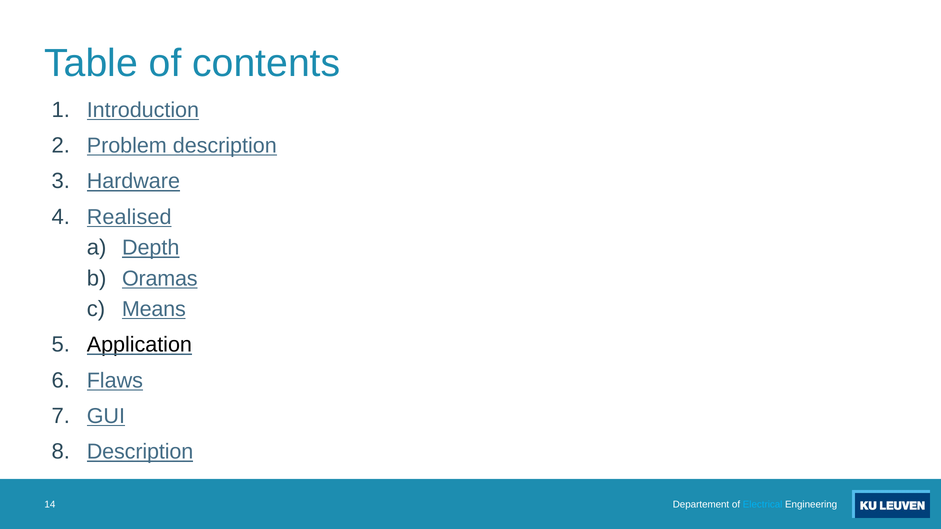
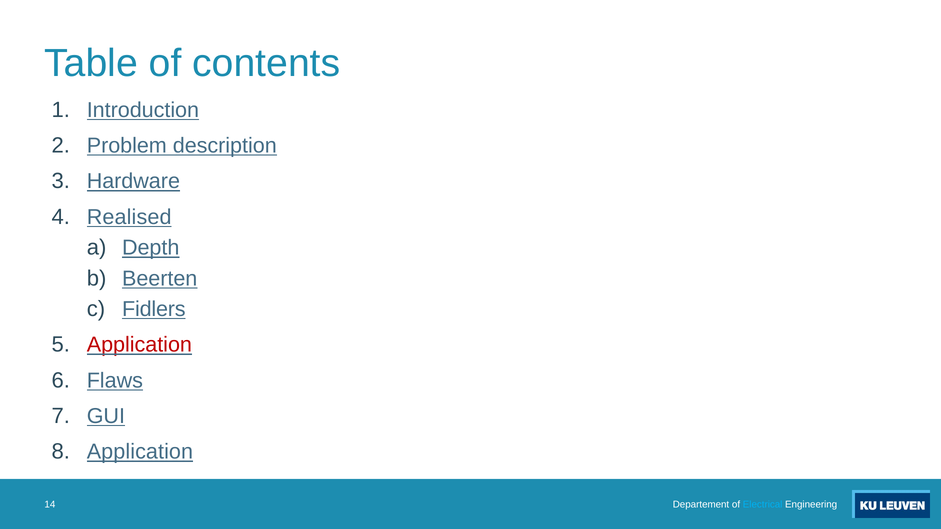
Oramas: Oramas -> Beerten (160, 279)
Means: Means -> Fidlers (154, 309)
Application colour: black -> red (139, 345)
Description: Description -> Application (140, 452)
